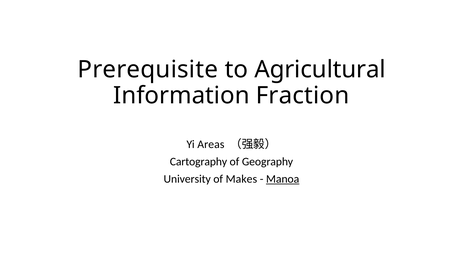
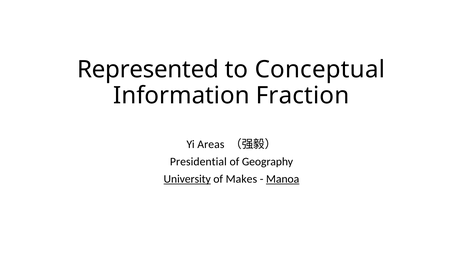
Prerequisite: Prerequisite -> Represented (148, 70)
Agricultural: Agricultural -> Conceptual (320, 70)
Cartography: Cartography -> Presidential (198, 162)
University underline: none -> present (187, 179)
